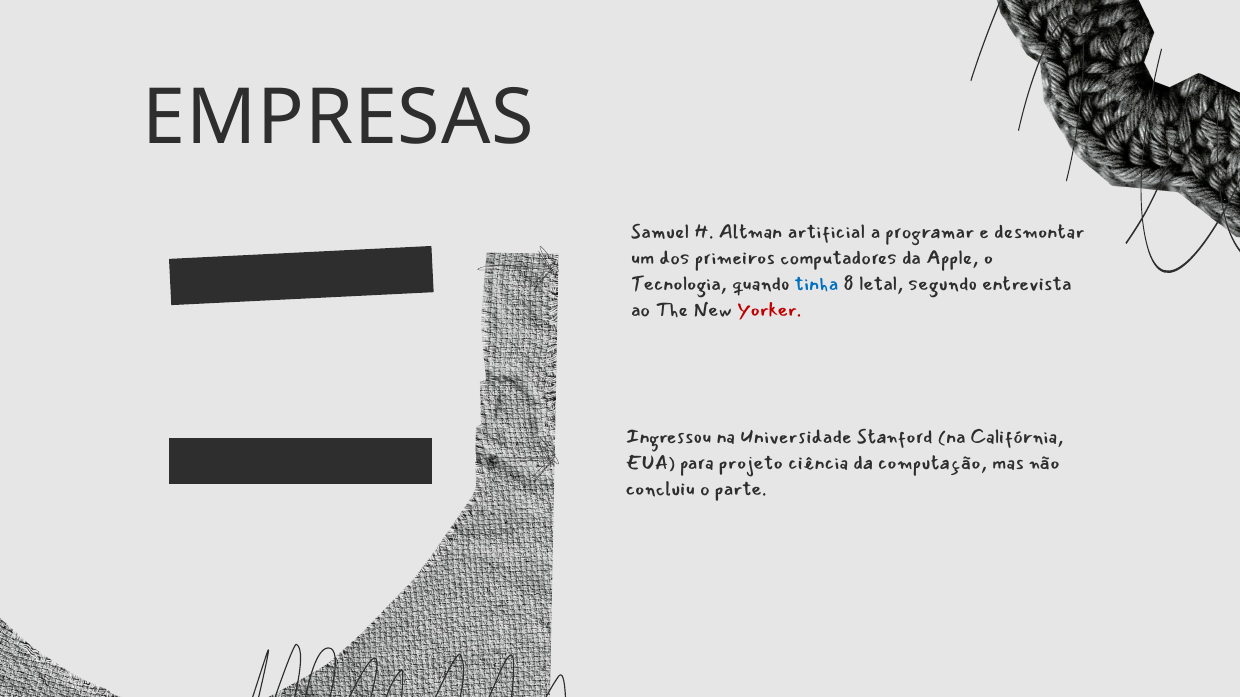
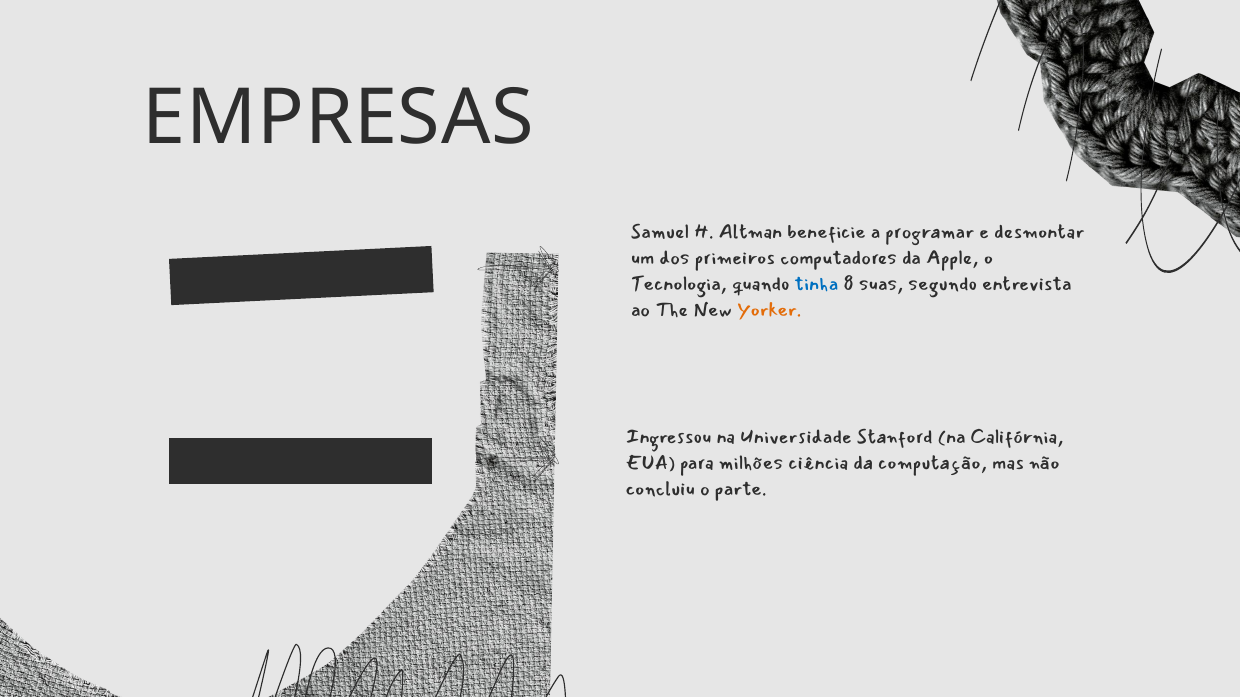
artificial: artificial -> beneficie (827, 233)
letal: letal -> suas (881, 284)
Yorker colour: red -> orange (769, 310)
projeto: projeto -> milhões (751, 463)
